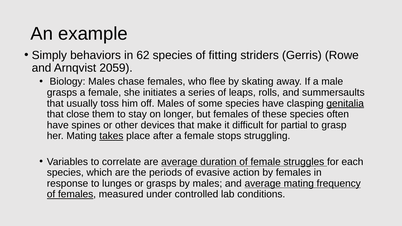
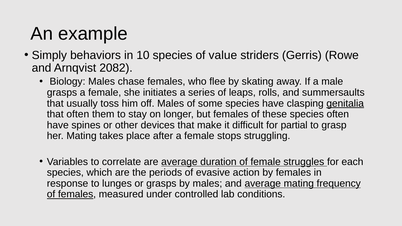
62: 62 -> 10 (143, 55)
fitting: fitting -> value (223, 55)
2059: 2059 -> 2082 (116, 68)
that close: close -> often (78, 114)
takes underline: present -> none (111, 136)
